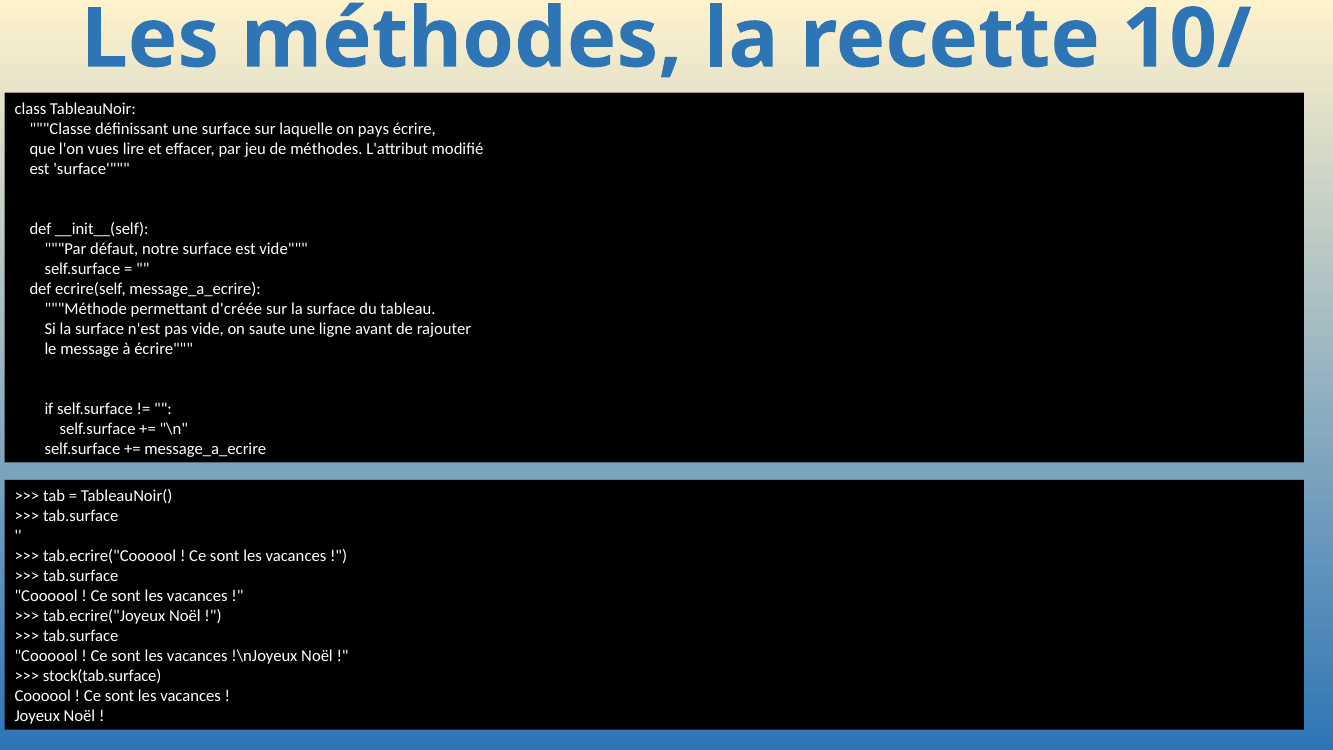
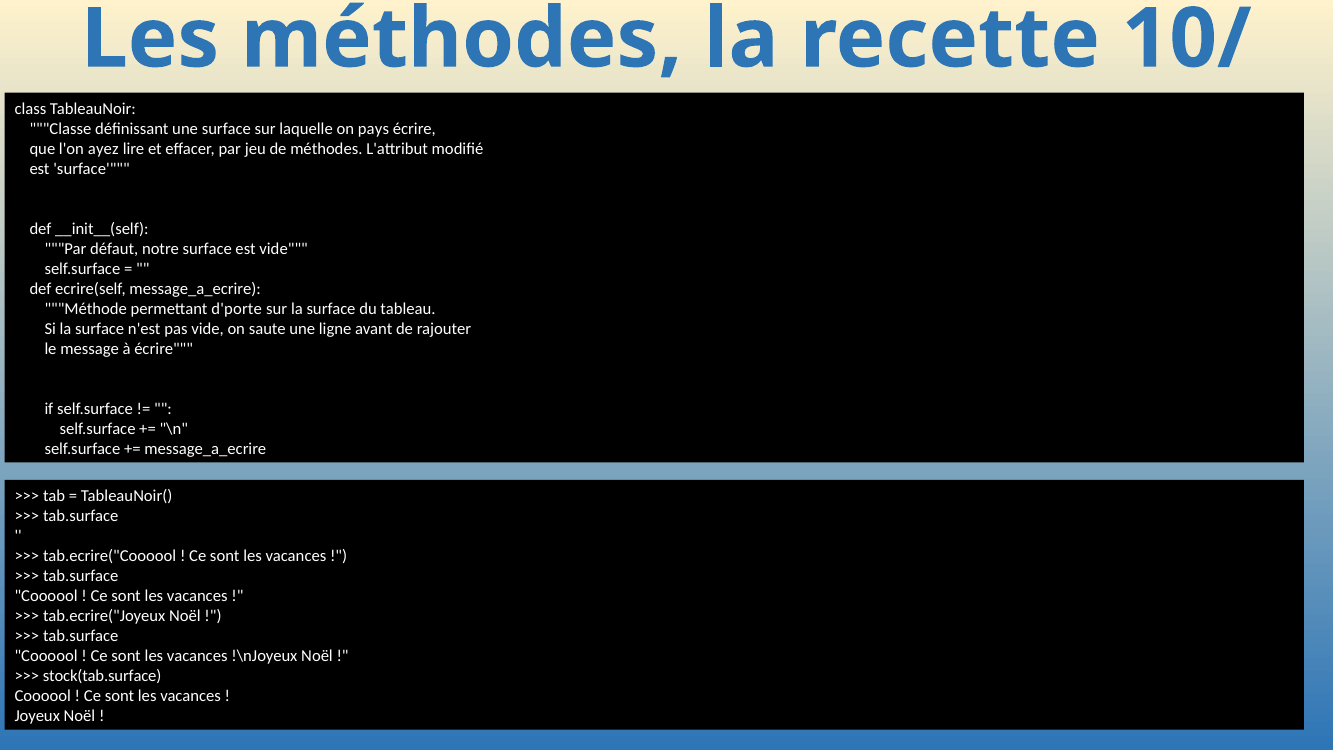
vues: vues -> ayez (103, 149)
d'créée: d'créée -> d'porte (237, 309)
